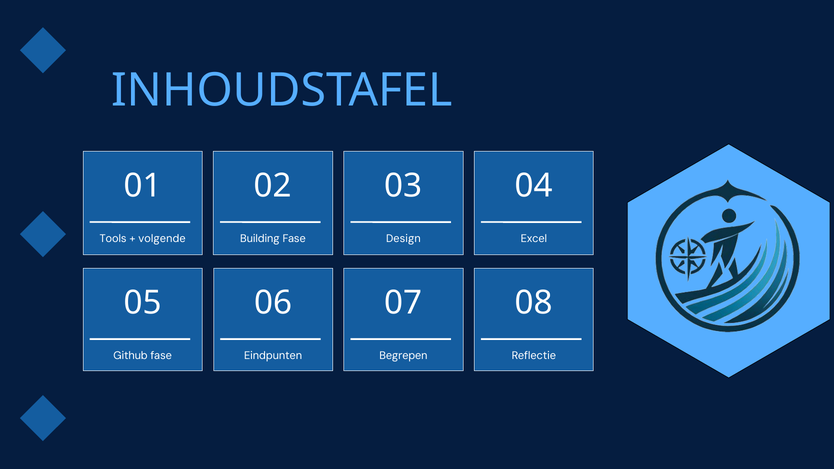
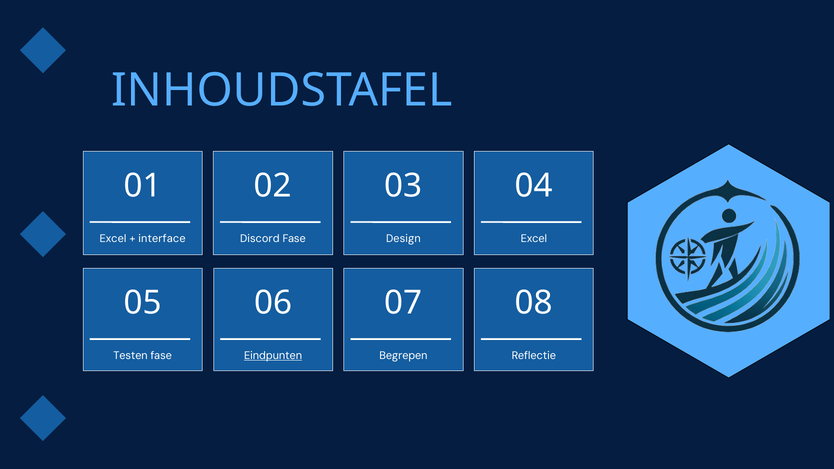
Tools: Tools -> Excel (113, 238)
volgende: volgende -> interface (162, 238)
Building: Building -> Discord (260, 238)
Github: Github -> Testen (130, 355)
Eindpunten underline: none -> present (273, 355)
